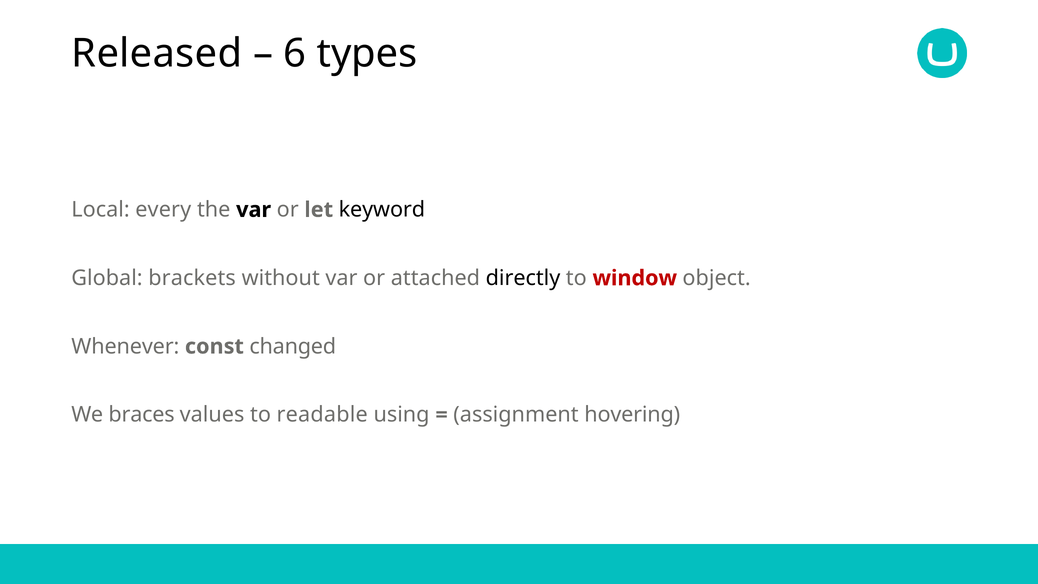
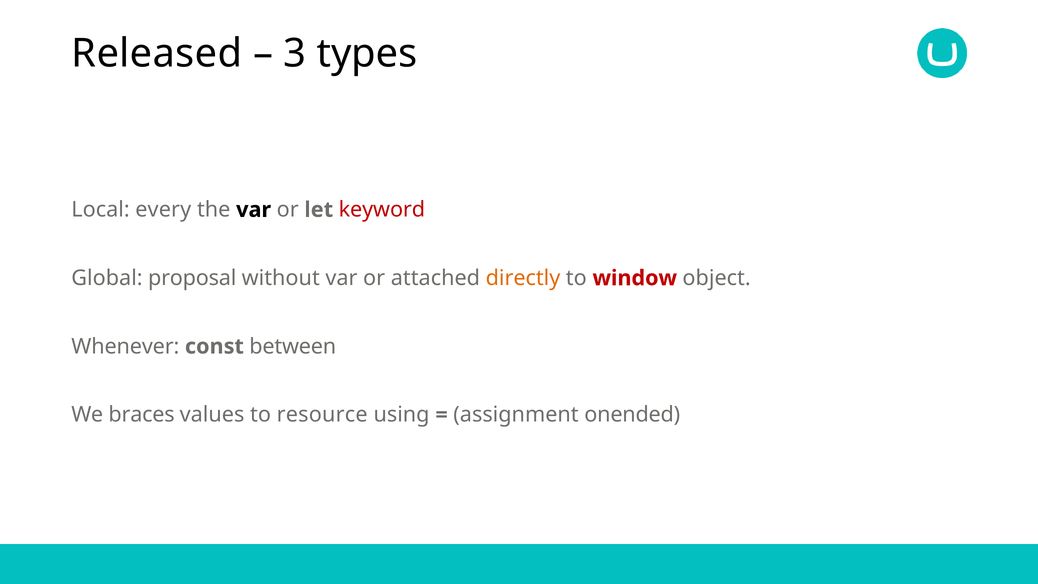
6: 6 -> 3 (295, 54)
keyword colour: black -> red (382, 210)
brackets: brackets -> proposal (192, 278)
directly colour: black -> orange (523, 278)
changed: changed -> between (293, 346)
readable: readable -> resource (322, 415)
hovering: hovering -> onended (632, 415)
